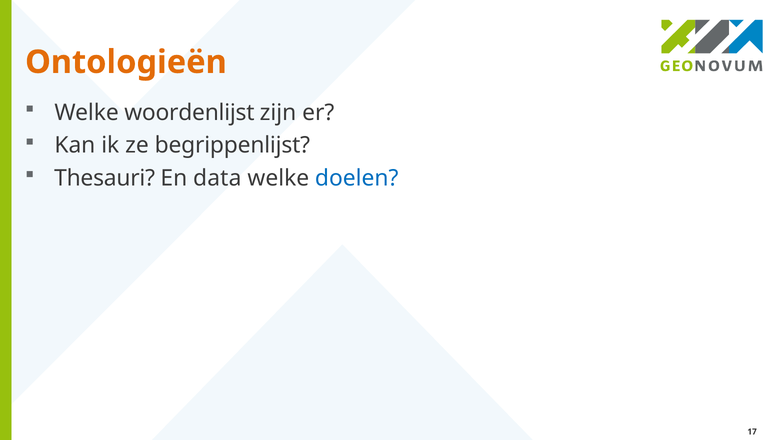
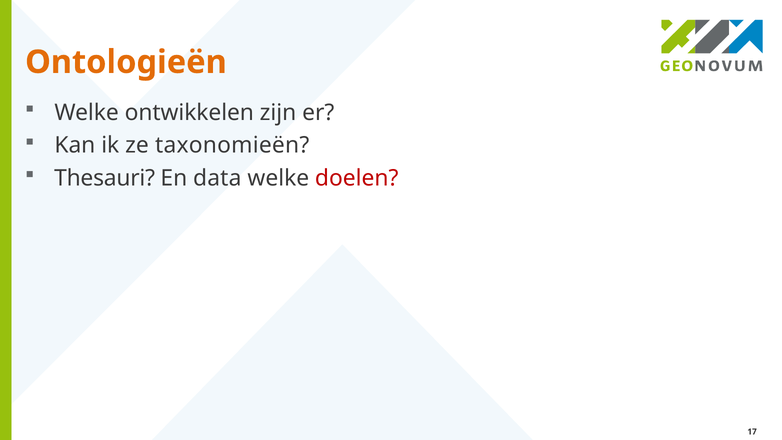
woordenlijst: woordenlijst -> ontwikkelen (189, 113)
begrippenlijst: begrippenlijst -> taxonomieën (232, 145)
doelen colour: blue -> red (357, 178)
